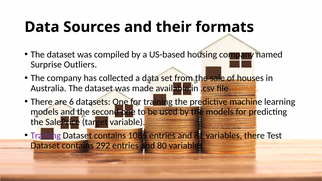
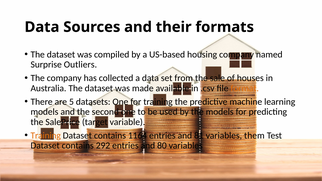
6: 6 -> 5 (71, 102)
Training colour: purple -> orange (46, 136)
1085: 1085 -> 1164 (138, 136)
variables there: there -> them (254, 136)
